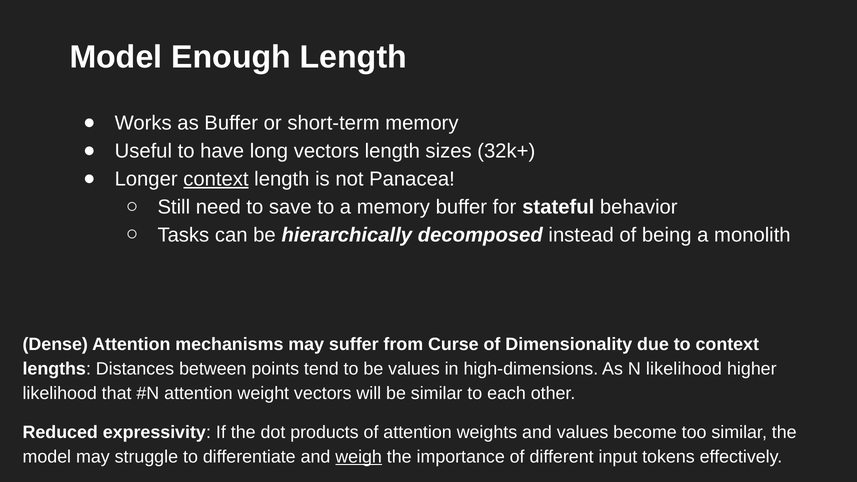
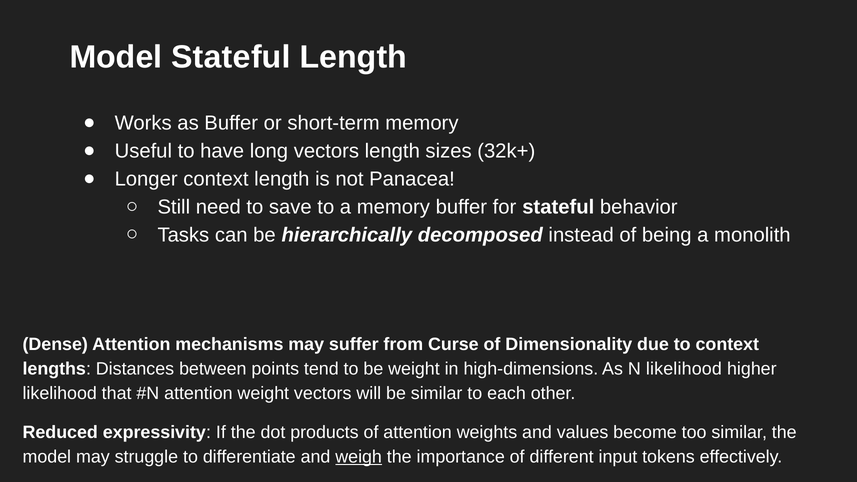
Model Enough: Enough -> Stateful (231, 57)
context underline: present -> none (216, 179)
be values: values -> weight (414, 369)
